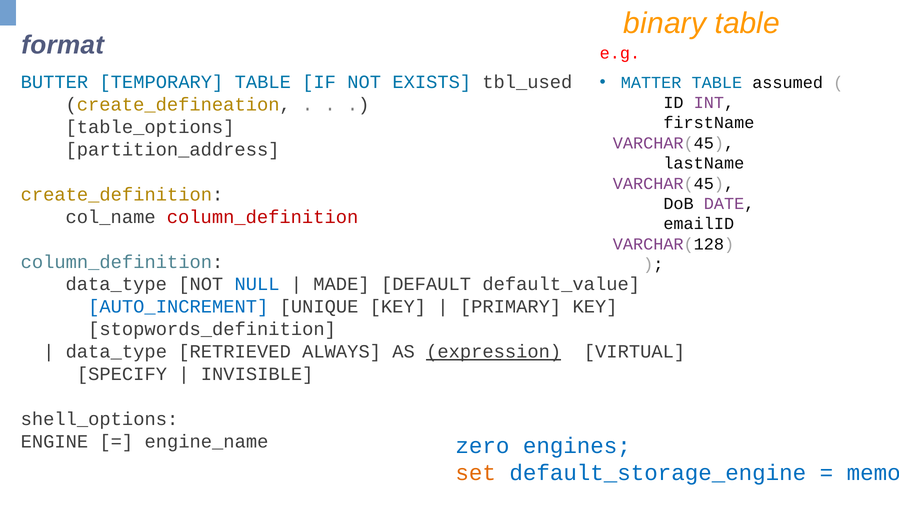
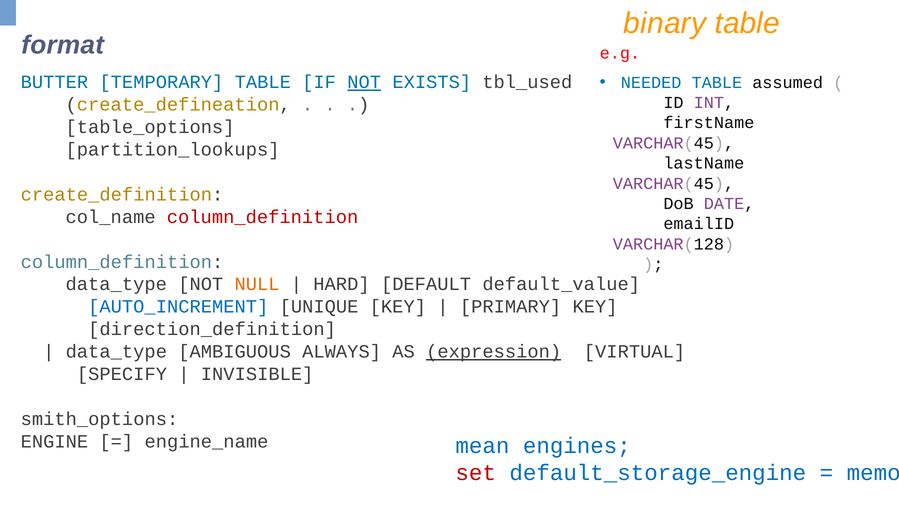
MATTER: MATTER -> NEEDED (651, 83)
NOT underline: none -> present (364, 82)
partition_address: partition_address -> partition_lookups (173, 150)
NULL colour: blue -> orange (257, 285)
MADE: MADE -> HARD (341, 285)
stopwords_definition: stopwords_definition -> direction_definition (212, 330)
RETRIEVED: RETRIEVED -> AMBIGUOUS (235, 352)
shell_options: shell_options -> smith_options (99, 420)
zero: zero -> mean (482, 446)
set colour: orange -> red (476, 473)
